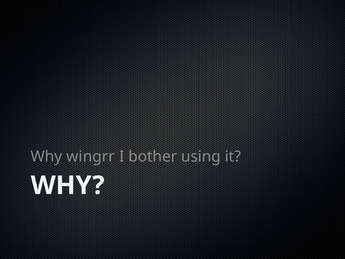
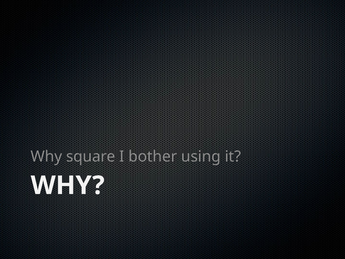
wingrr: wingrr -> square (91, 156)
